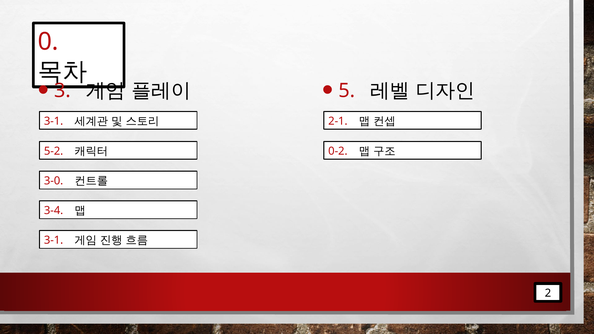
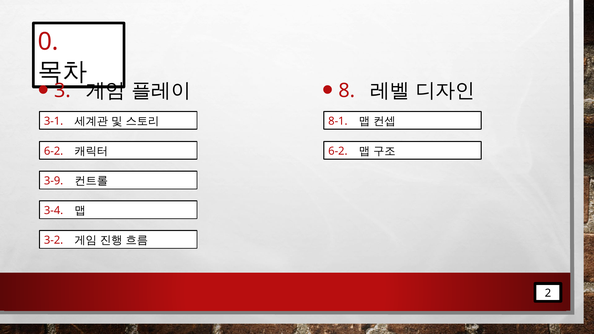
5: 5 -> 8 (347, 91)
2-1: 2-1 -> 8-1 (338, 121)
5-2: 5-2 -> 6-2 (54, 151)
0-2: 0-2 -> 6-2 (338, 151)
3-0: 3-0 -> 3-9 (54, 181)
3-1: 3-1 -> 3-2 (54, 240)
